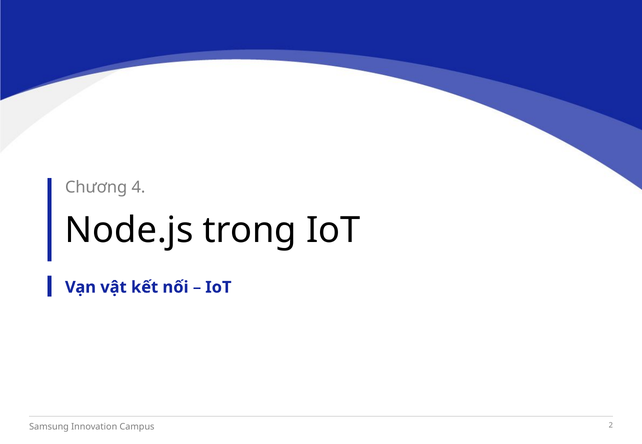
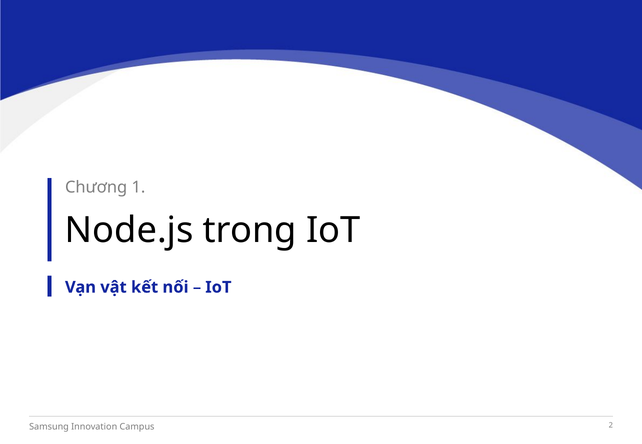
4: 4 -> 1 (138, 188)
